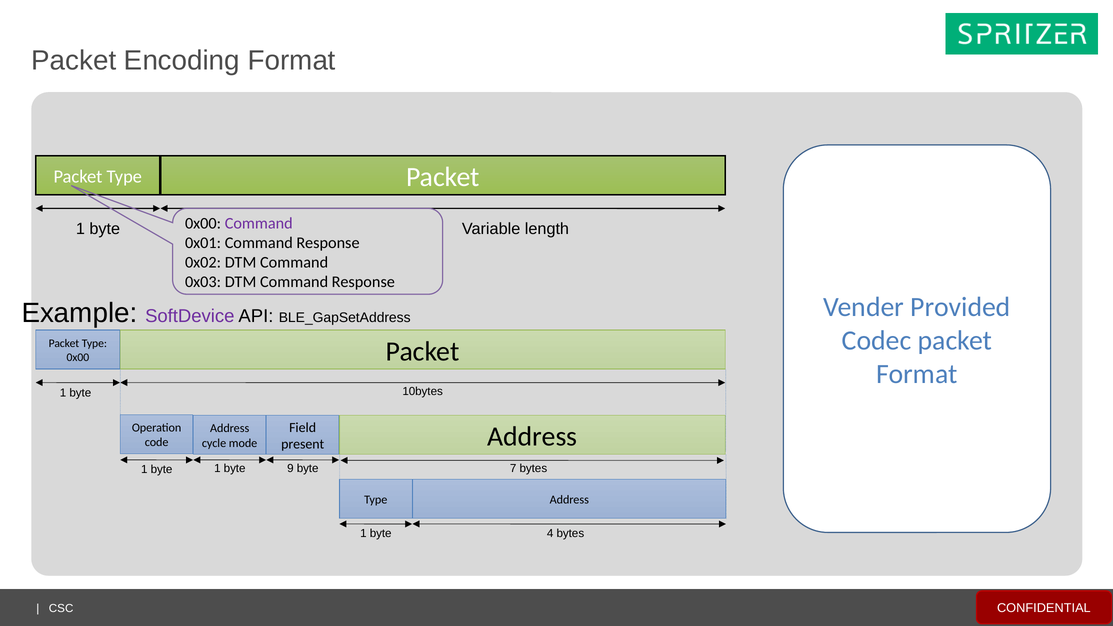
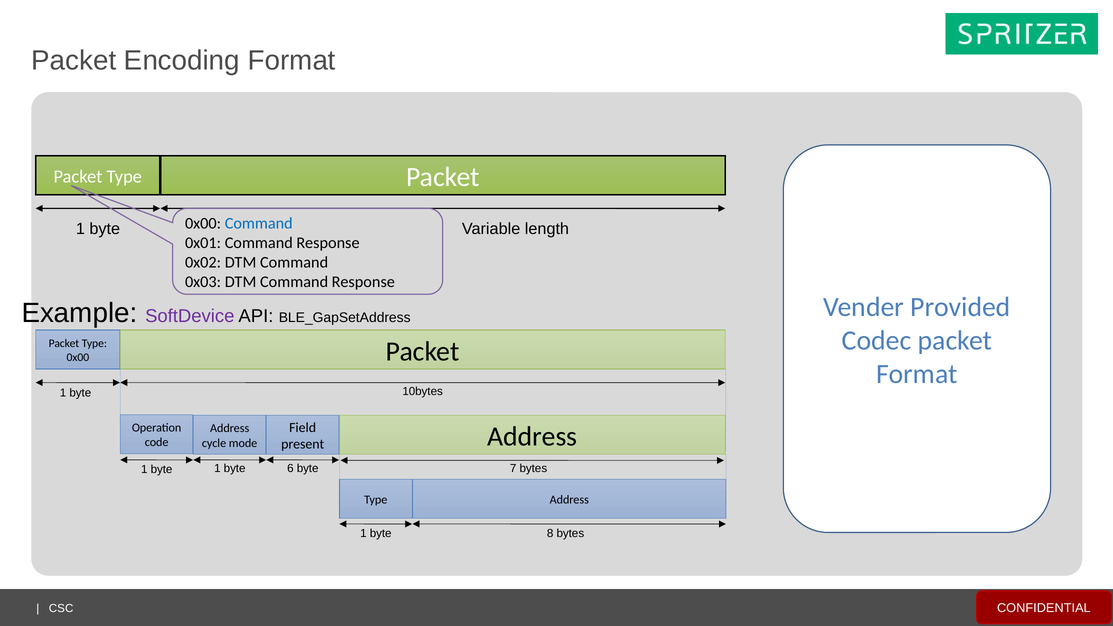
Command colour: purple -> blue (259, 223)
9: 9 -> 6 (290, 468)
4: 4 -> 8 (550, 533)
